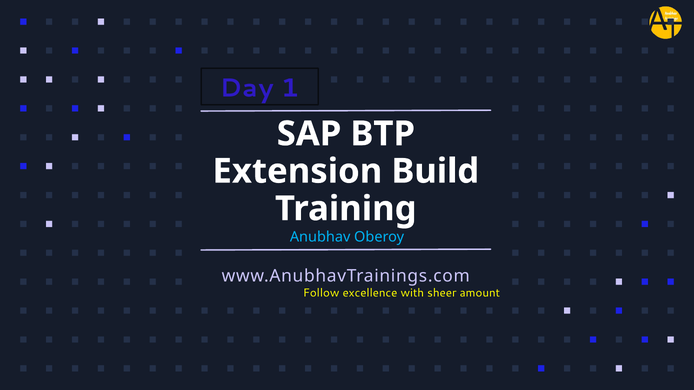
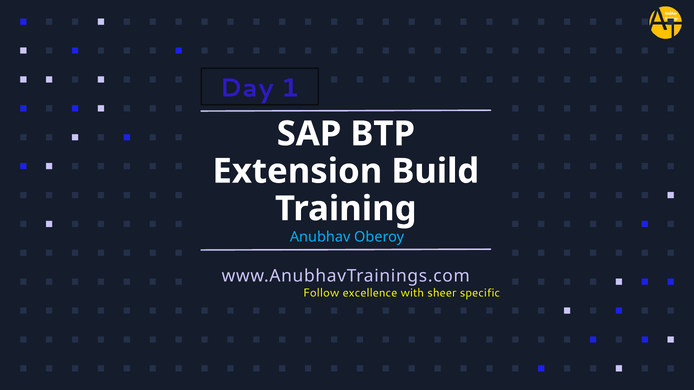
amount: amount -> specific (480, 293)
